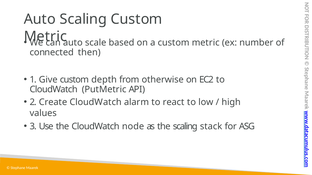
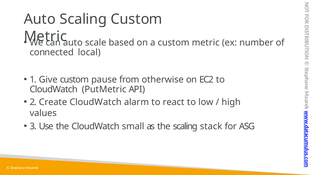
then: then -> local (89, 52)
depth: depth -> pause (104, 80)
node: node -> small (133, 127)
